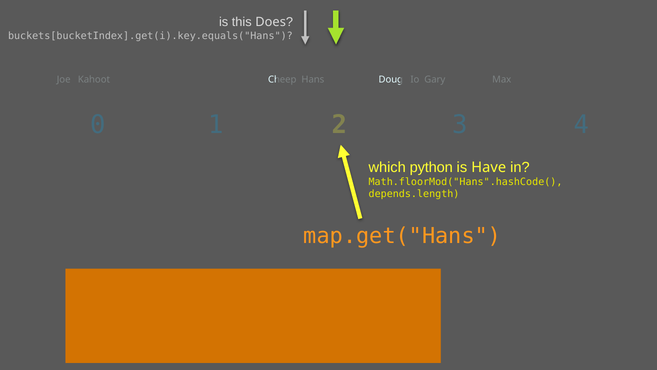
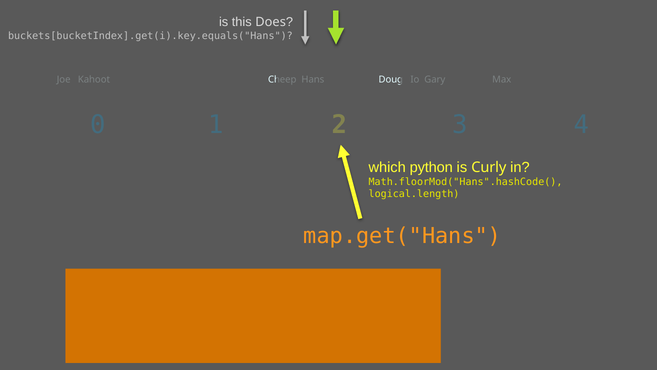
Have: Have -> Curly (489, 167)
depends.length: depends.length -> logical.length (414, 194)
